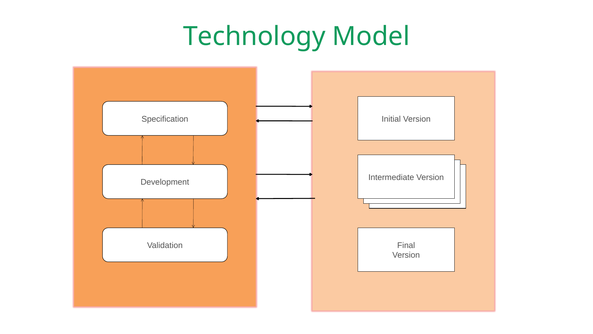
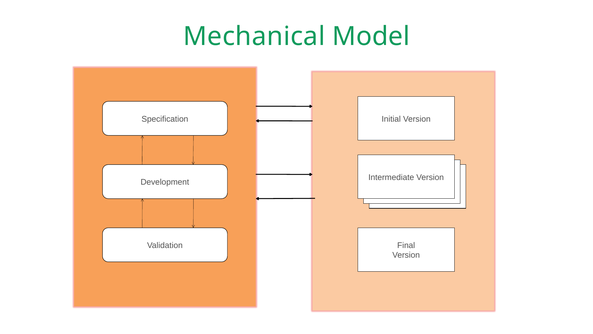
Technology: Technology -> Mechanical (254, 37)
